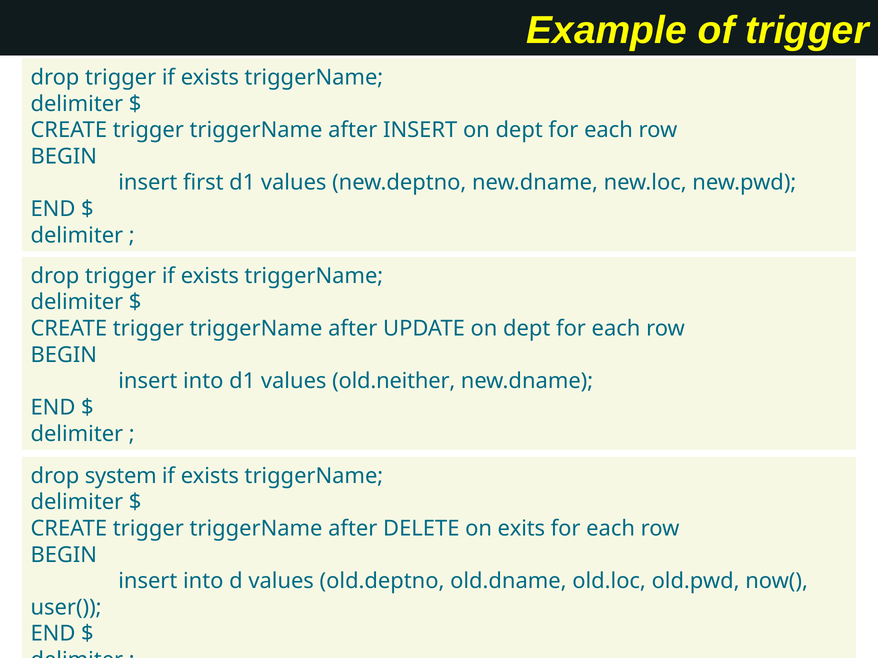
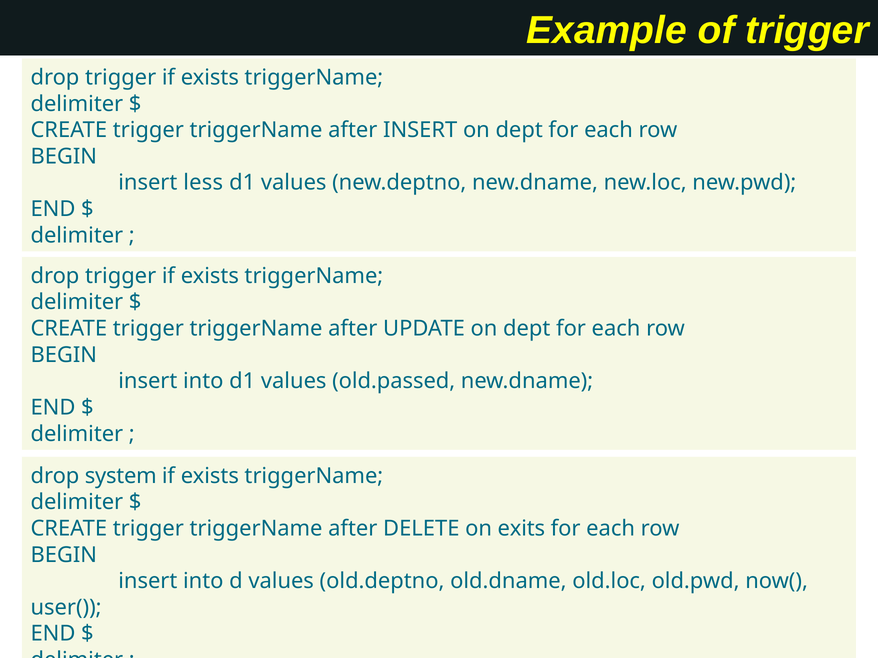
first: first -> less (203, 183)
old.neither: old.neither -> old.passed (394, 381)
